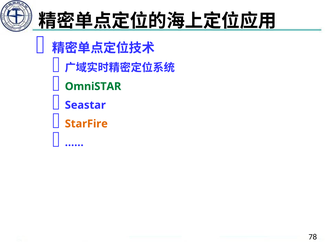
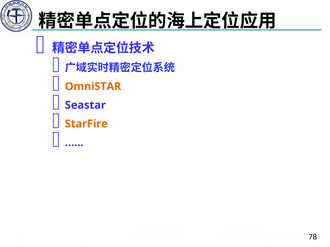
OmniSTAR colour: green -> orange (93, 87)
